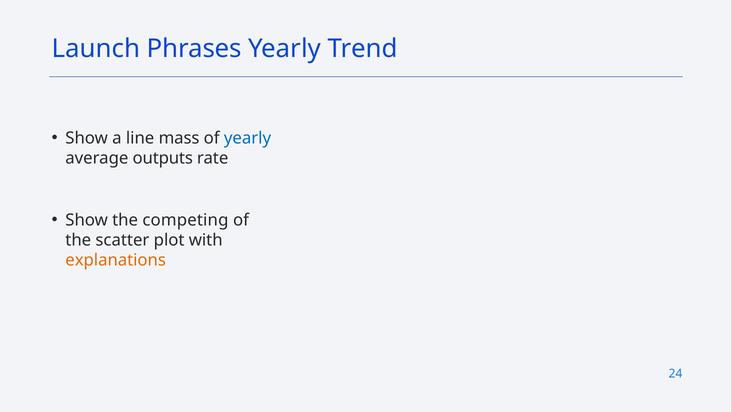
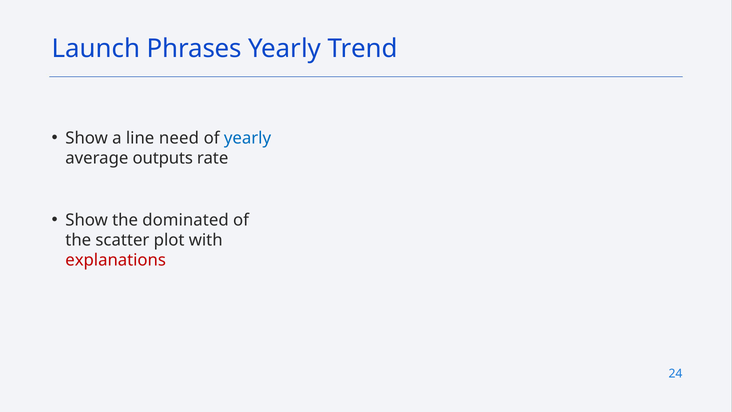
mass: mass -> need (179, 138)
competing: competing -> dominated (185, 220)
explanations colour: orange -> red (116, 260)
